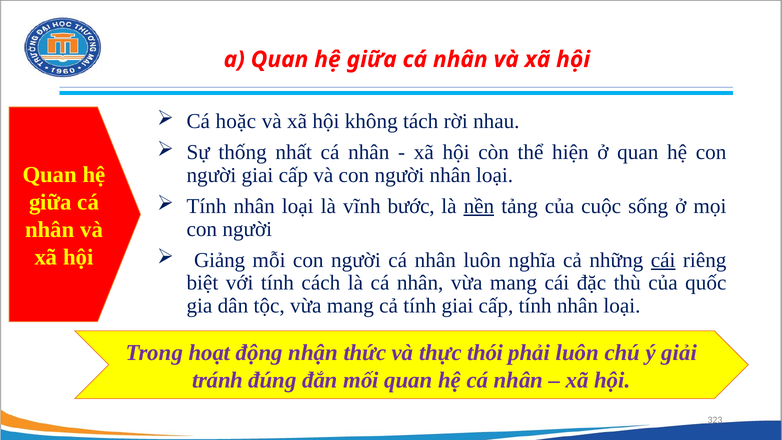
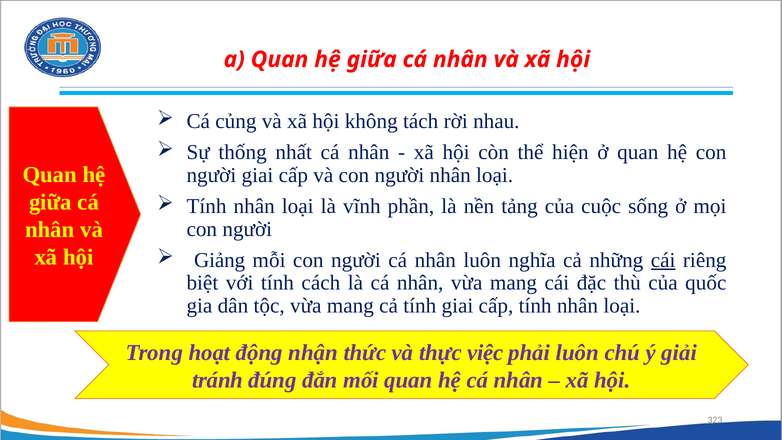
hoặc: hoặc -> củng (236, 121)
bước: bước -> phần (411, 206)
nền underline: present -> none (479, 206)
thói: thói -> việc (485, 352)
